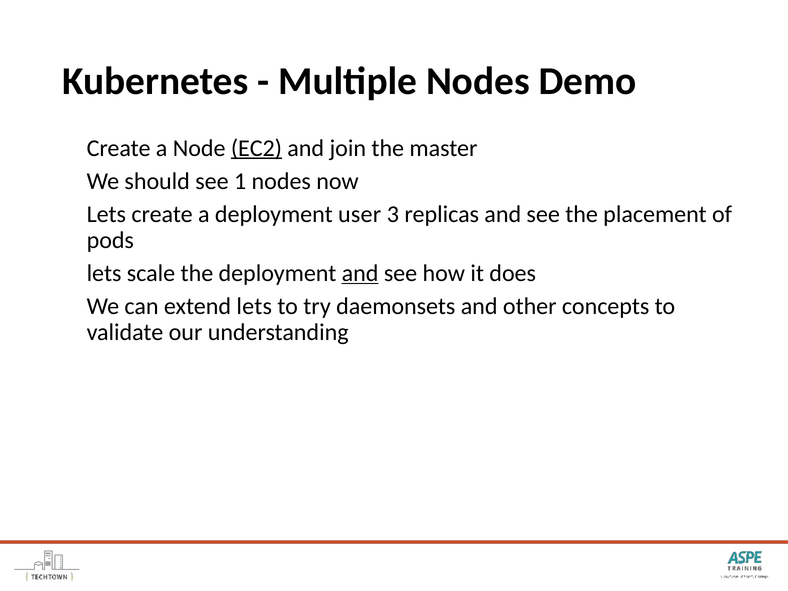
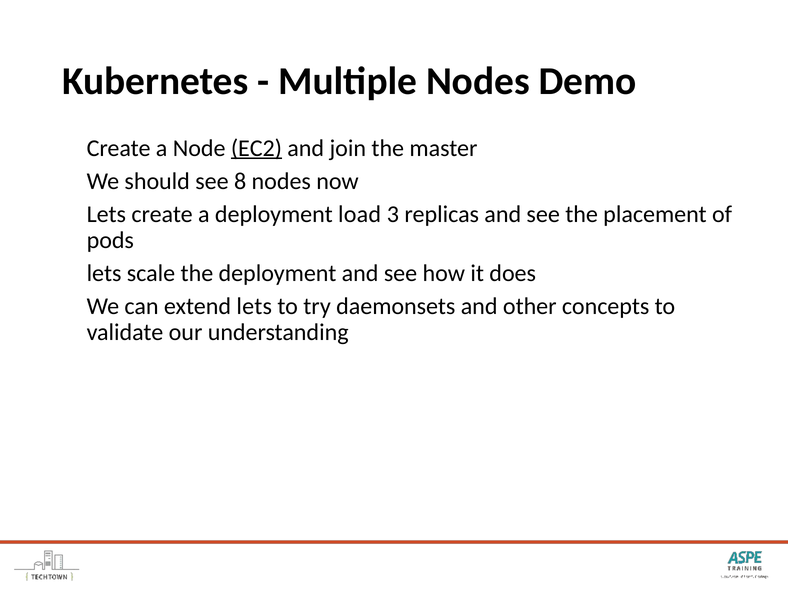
1: 1 -> 8 (240, 181)
user: user -> load (360, 214)
and underline: present -> none (360, 273)
